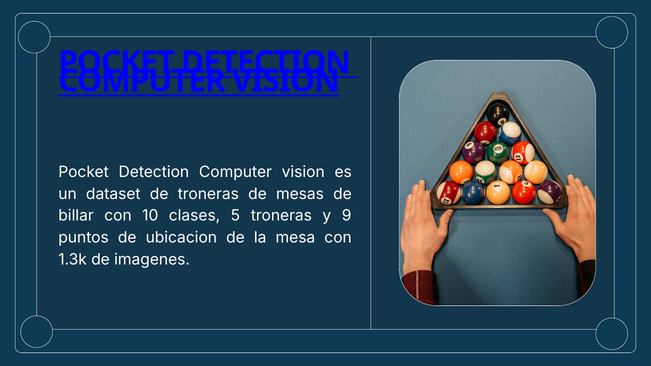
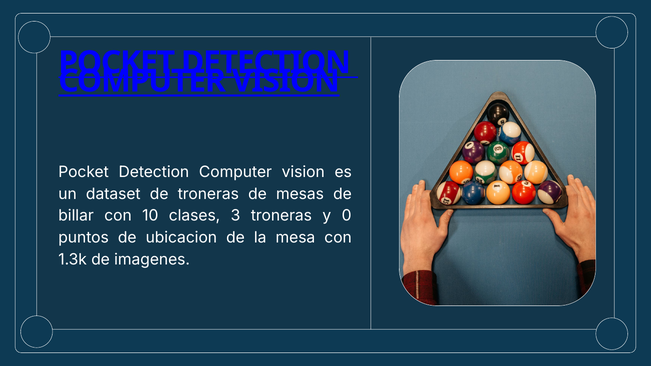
5: 5 -> 3 (236, 216)
9: 9 -> 0 (347, 216)
